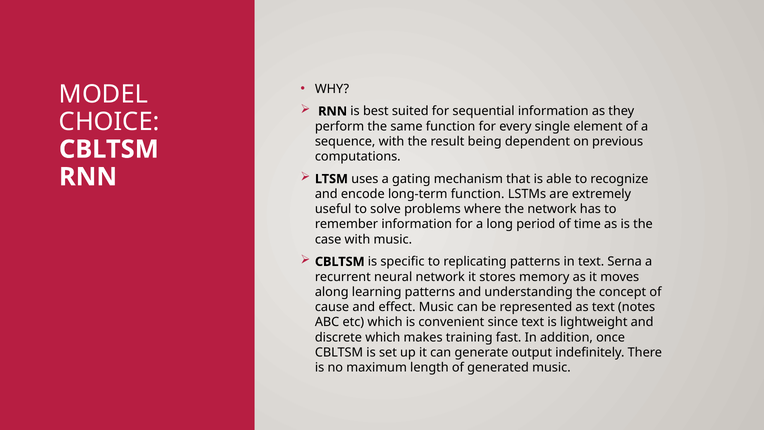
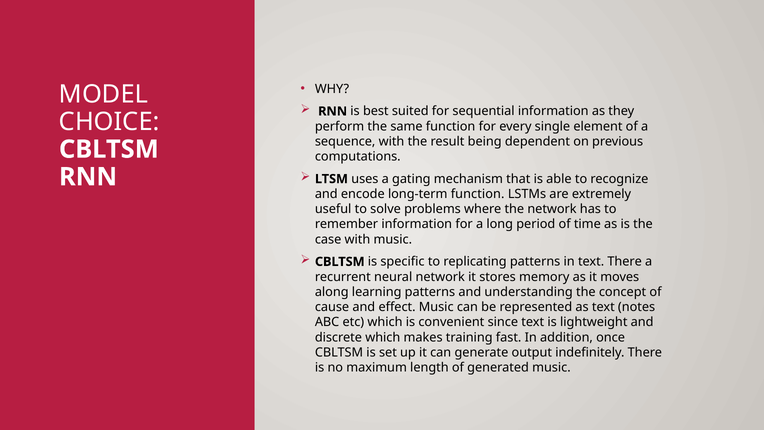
text Serna: Serna -> There (625, 262)
